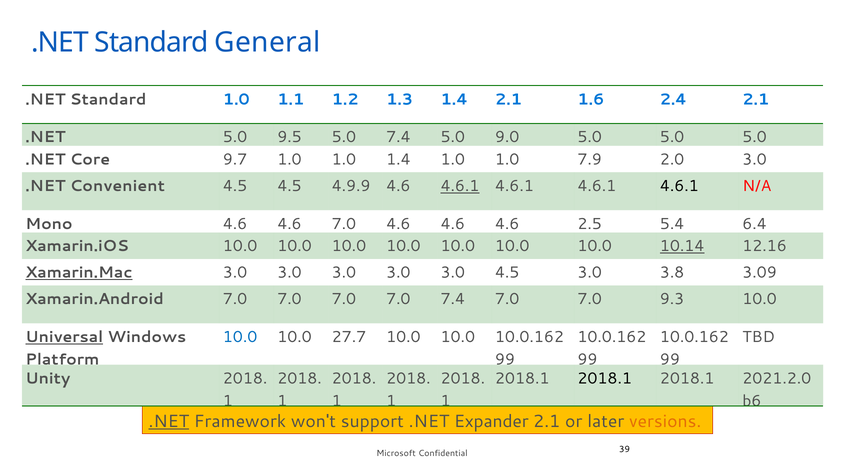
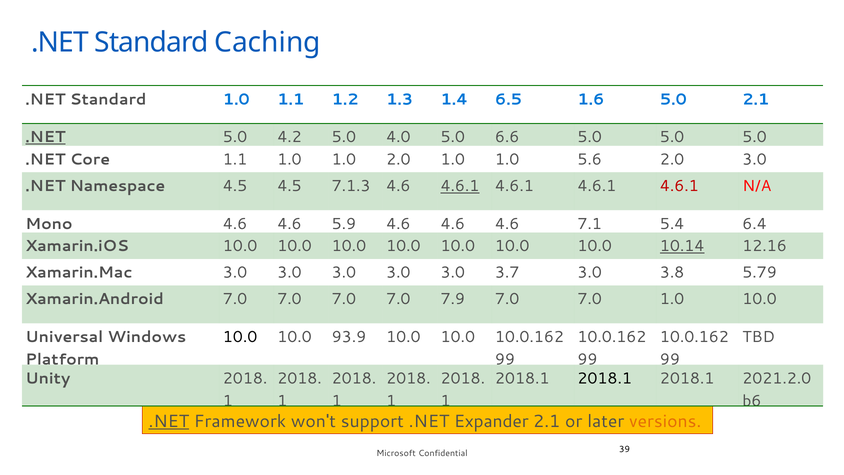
General: General -> Caching (268, 42)
1.4 2.1: 2.1 -> 6.5 (508, 99)
1.6 2.4: 2.4 -> 5.0 (673, 99)
.NET underline: none -> present (45, 137)
9.5: 9.5 -> 4.2 (289, 137)
5.0 7.4: 7.4 -> 4.0 (398, 137)
9.0: 9.0 -> 6.6 (507, 137)
Core 9.7: 9.7 -> 1.1 (235, 159)
1.0 1.4: 1.4 -> 2.0 (398, 159)
7.9: 7.9 -> 5.6 (590, 159)
Convenient: Convenient -> Namespace (117, 186)
4.9.9: 4.9.9 -> 7.1.3 (351, 186)
4.6.1 colour: black -> red (679, 186)
4.6 7.0: 7.0 -> 5.9 (344, 224)
2.5: 2.5 -> 7.1 (590, 224)
Xamarin.Mac underline: present -> none (79, 273)
3.0 4.5: 4.5 -> 3.7 (507, 273)
3.09: 3.09 -> 5.79 (760, 273)
7.0 7.4: 7.4 -> 7.9 (453, 299)
7.0 9.3: 9.3 -> 1.0 (672, 299)
Universal underline: present -> none (64, 337)
10.0 colour: blue -> black (240, 337)
27.7: 27.7 -> 93.9 (349, 337)
